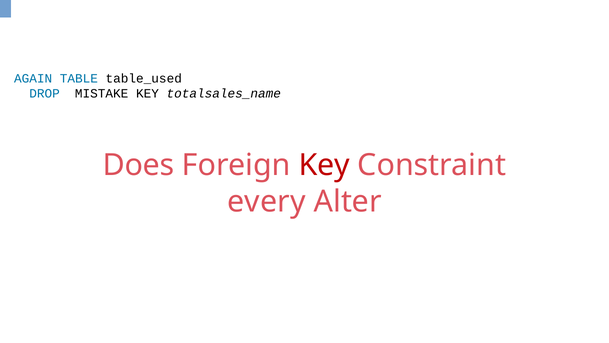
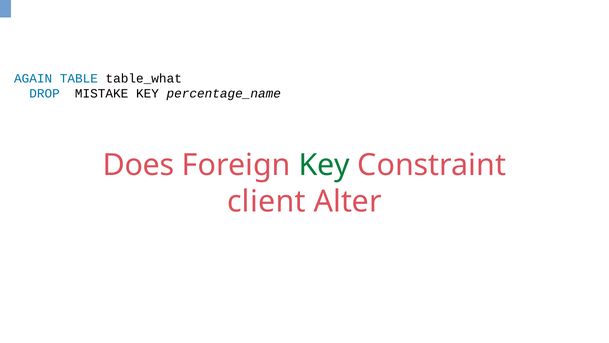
table_used: table_used -> table_what (144, 78)
totalsales_name: totalsales_name -> percentage_name (224, 94)
Key colour: red -> green (324, 165)
every: every -> client (266, 202)
